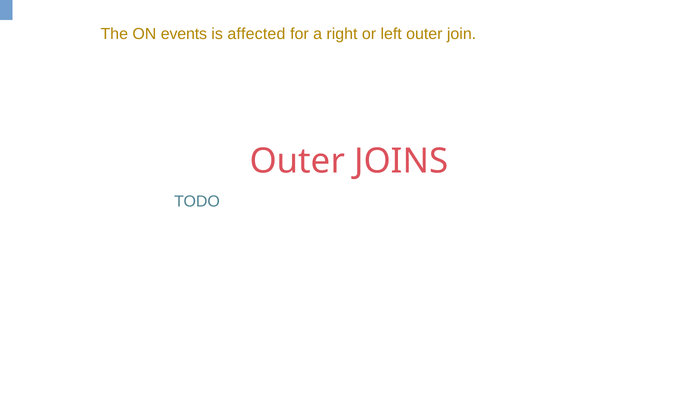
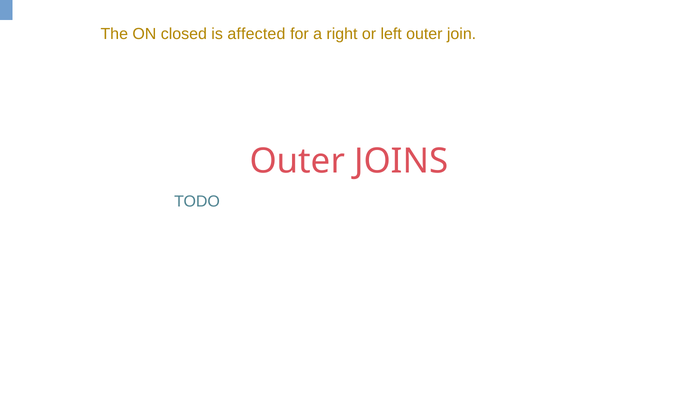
events: events -> closed (184, 34)
